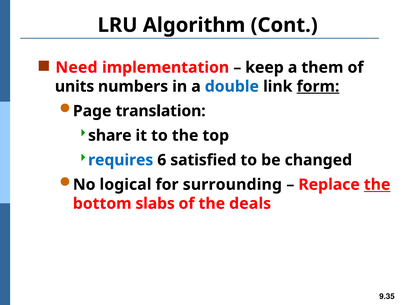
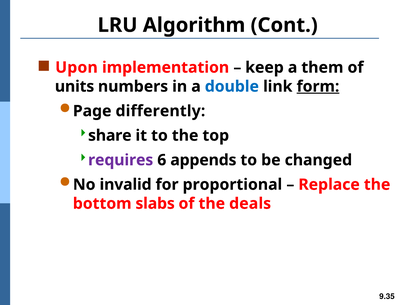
Need: Need -> Upon (76, 67)
translation: translation -> differently (160, 111)
requires colour: blue -> purple (121, 160)
satisfied: satisfied -> appends (203, 160)
logical: logical -> invalid (126, 184)
surrounding: surrounding -> proportional (232, 184)
the underline: present -> none (377, 184)
